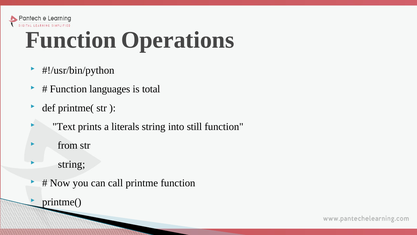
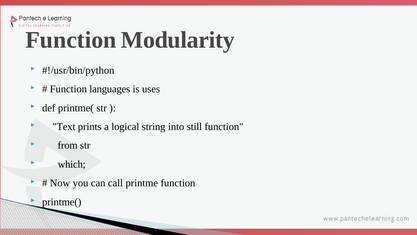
Operations: Operations -> Modularity (178, 40)
total: total -> uses (151, 89)
literals: literals -> logical (125, 126)
string: string -> which (72, 164)
